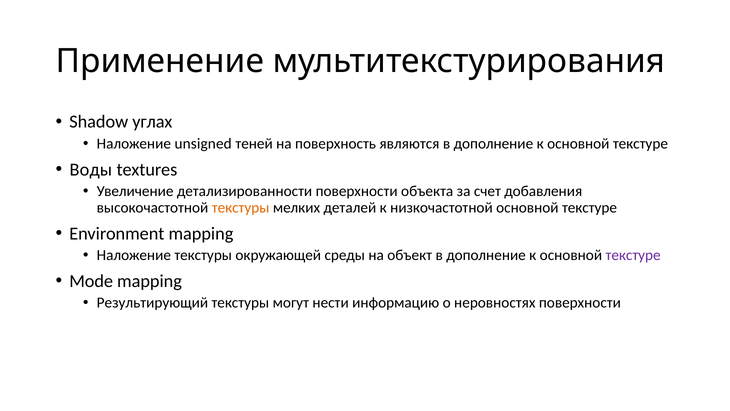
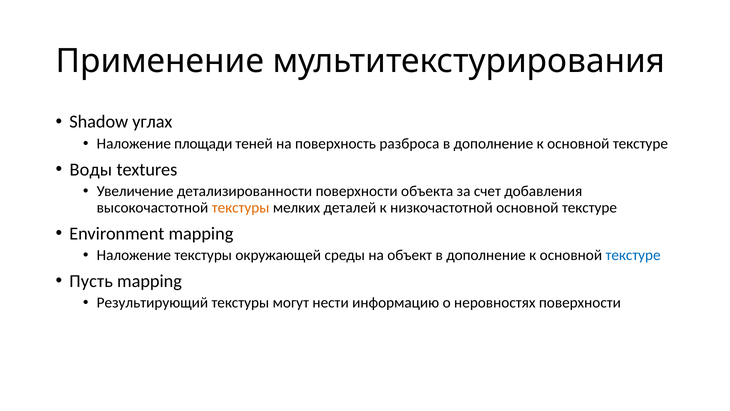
unsigned: unsigned -> площади (203, 144)
являются: являются -> разброса (409, 144)
текстуре colour: purple -> blue (633, 255)
Mode: Mode -> Пусть (91, 281)
